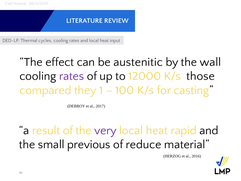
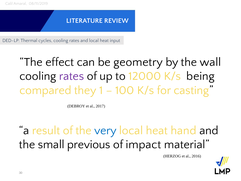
austenitic: austenitic -> geometry (138, 62)
those: those -> being (200, 76)
very colour: purple -> blue (105, 130)
rapid: rapid -> hand (184, 130)
reduce: reduce -> impact (143, 144)
